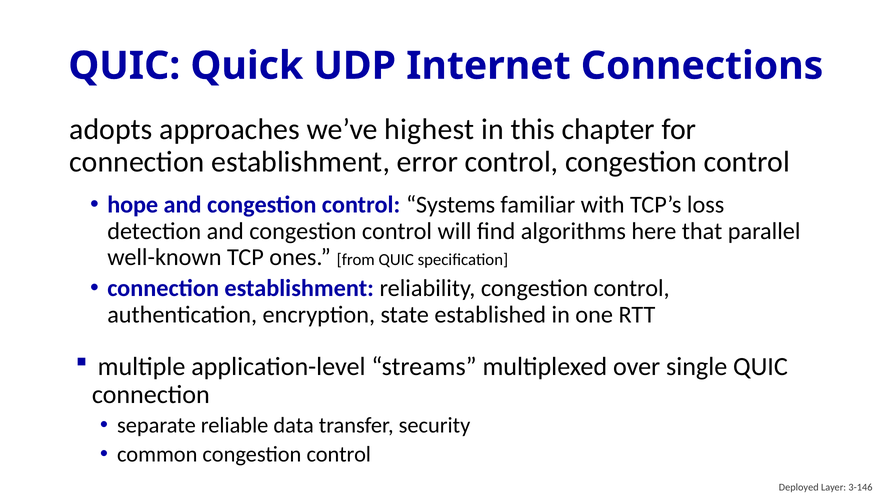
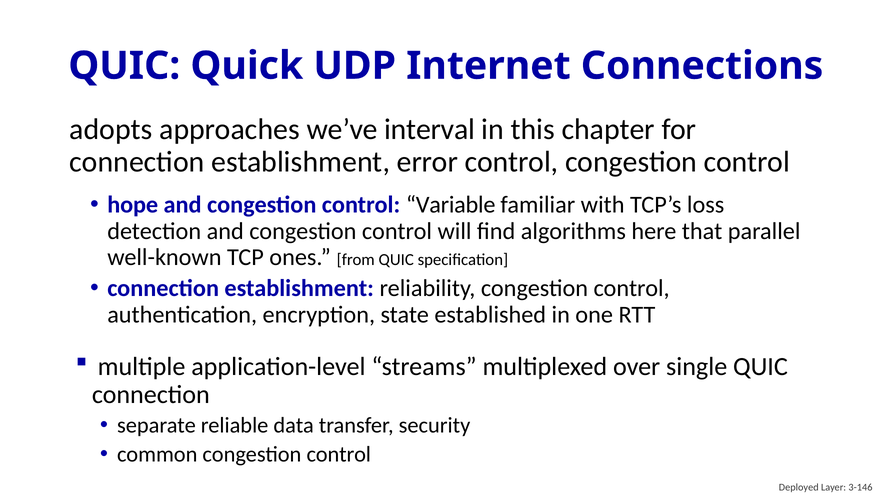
highest: highest -> interval (430, 129)
Systems: Systems -> Variable (451, 205)
